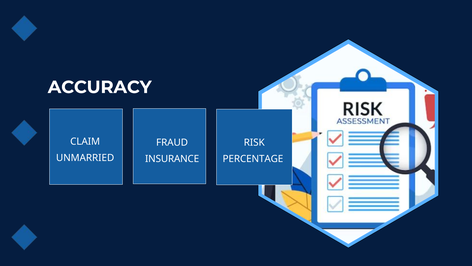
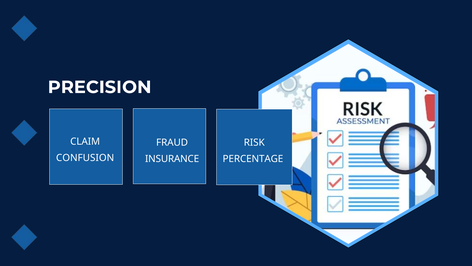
ACCURACY: ACCURACY -> PRECISION (100, 87)
UNMARRIED: UNMARRIED -> CONFUSION (85, 158)
